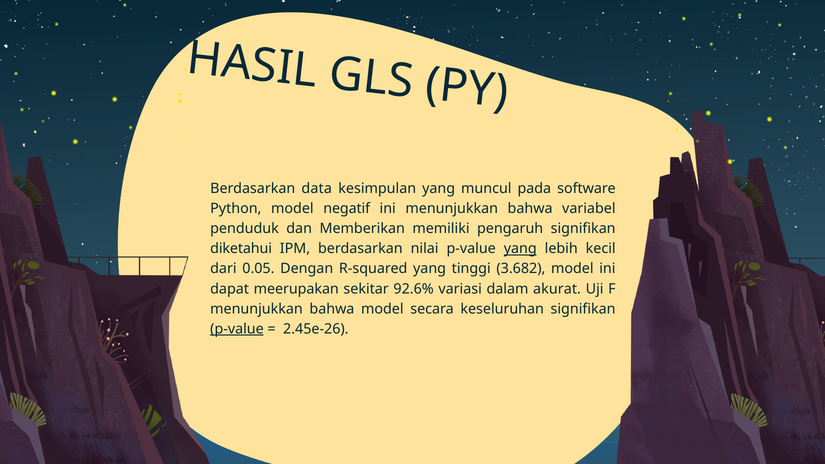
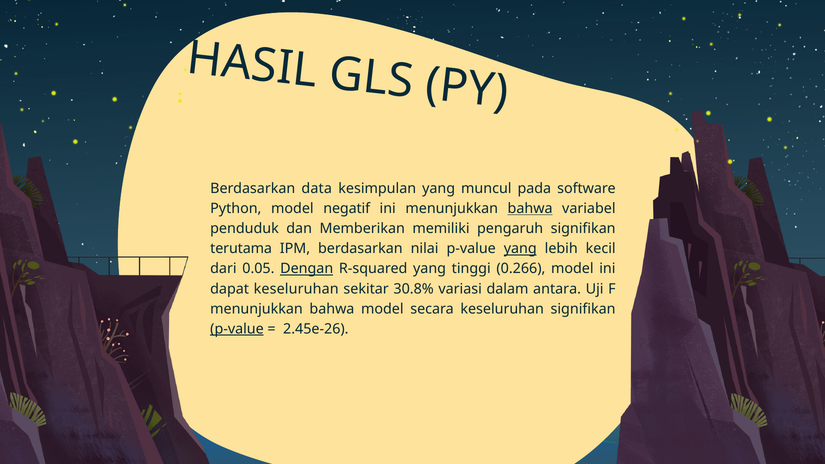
bahwa underline: none -> present (530, 209)
diketahui: diketahui -> terutama (241, 249)
Dengan underline: none -> present (307, 269)
3.682: 3.682 -> 0.266 (521, 269)
dapat meerupakan: meerupakan -> keseluruhan (296, 289)
92.6%: 92.6% -> 30.8% (414, 289)
akurat: akurat -> antara (557, 289)
